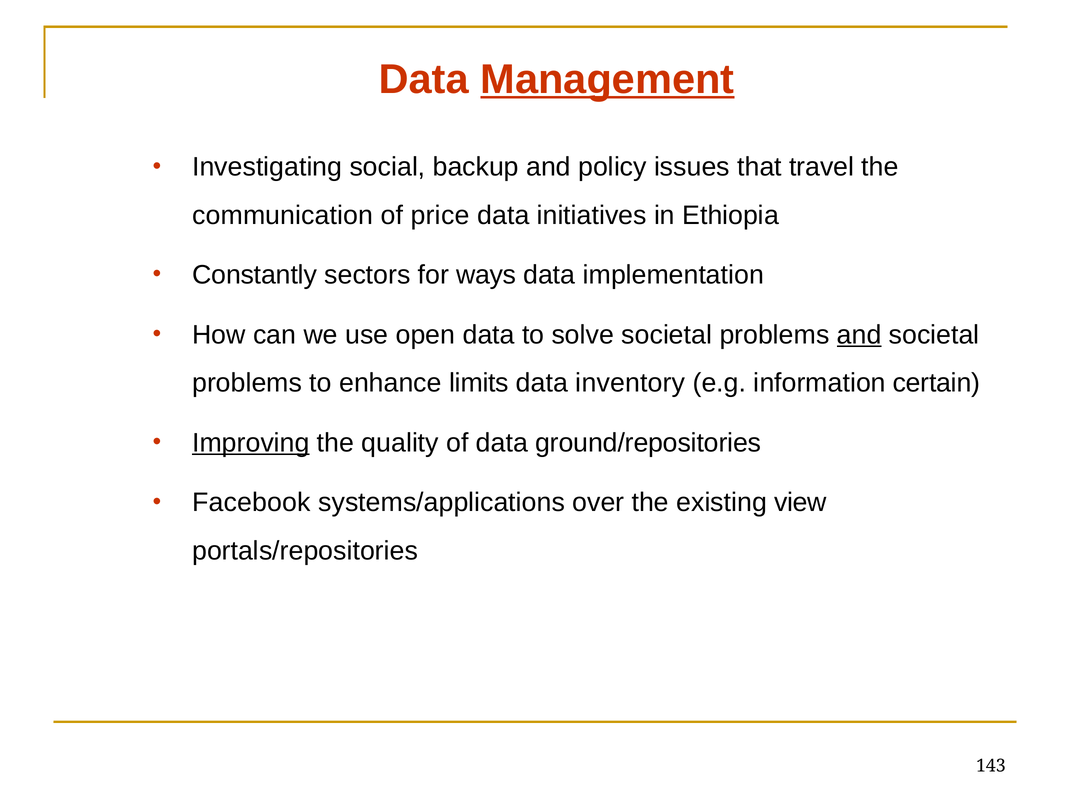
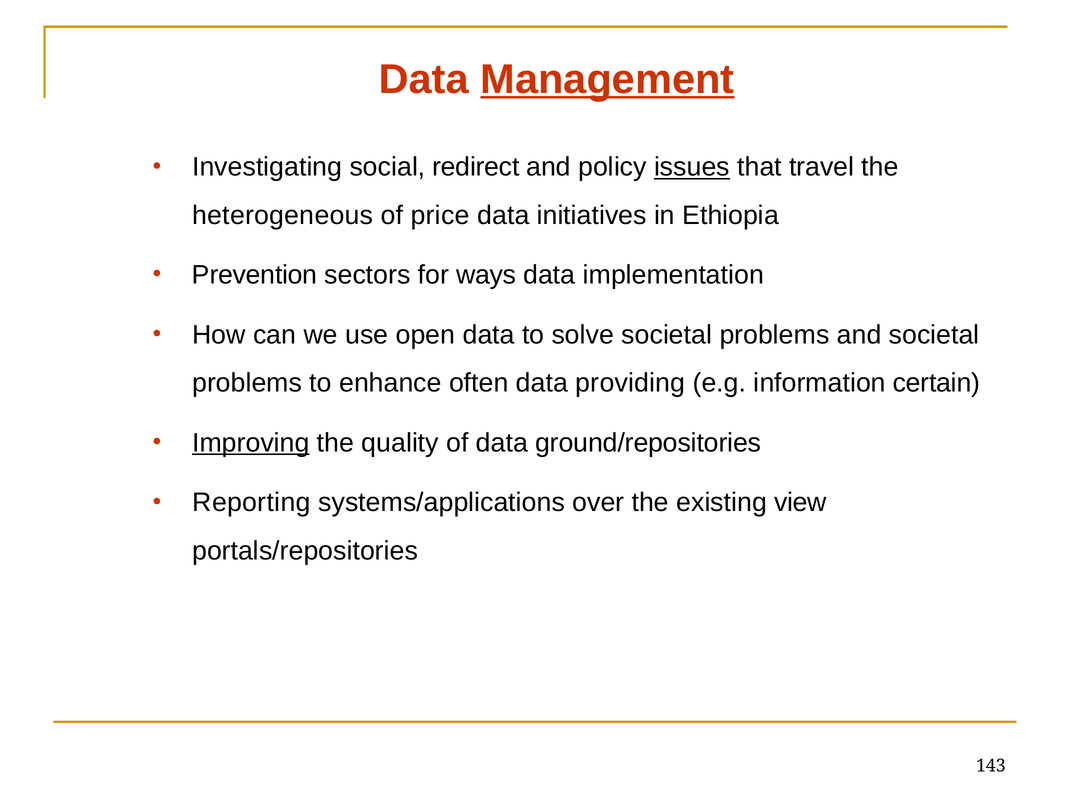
backup: backup -> redirect (476, 167)
issues underline: none -> present (692, 167)
communication: communication -> heterogeneous (283, 215)
Constantly: Constantly -> Prevention (255, 275)
and underline: present -> none (859, 335)
limits: limits -> often (479, 383)
inventory: inventory -> providing (630, 383)
Facebook: Facebook -> Reporting (251, 503)
